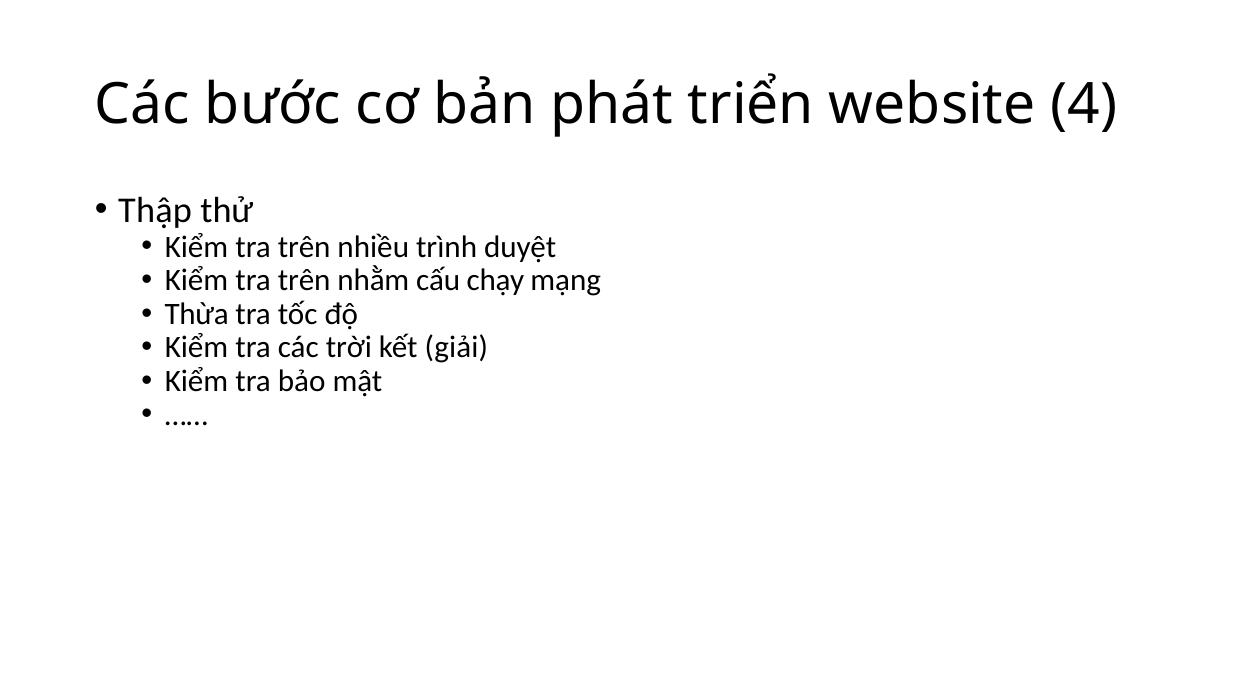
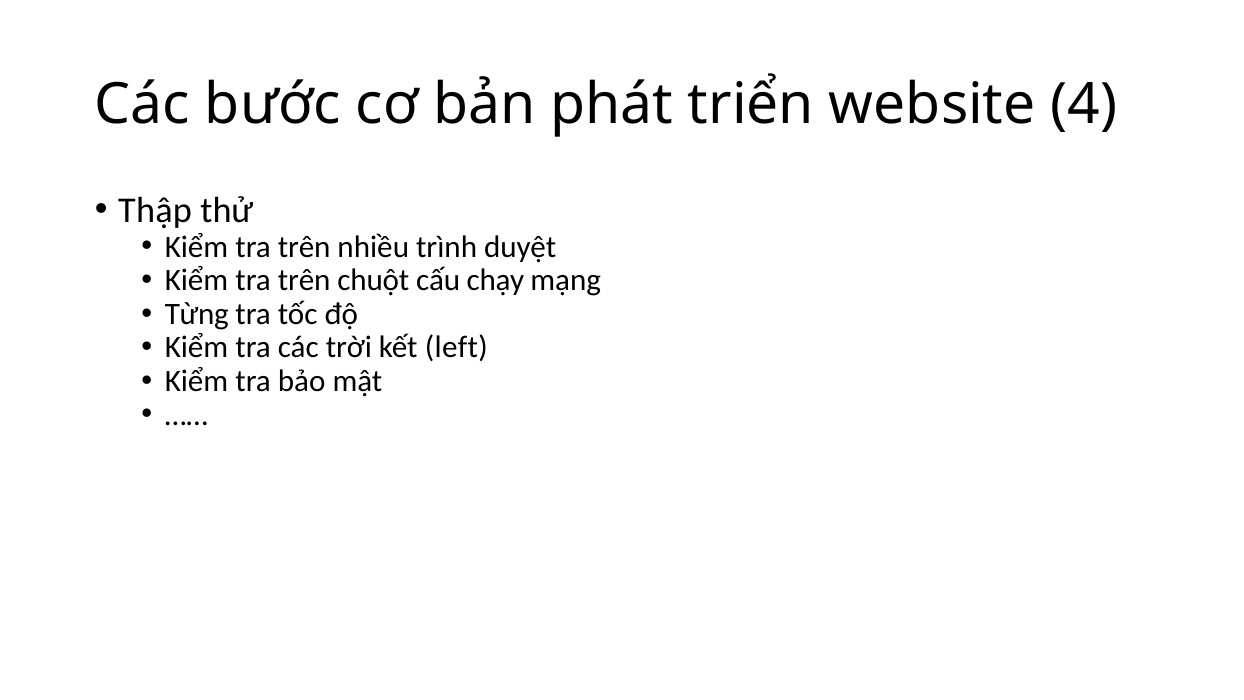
nhằm: nhằm -> chuột (373, 280)
Thừa: Thừa -> Từng (197, 314)
giải: giải -> left (456, 347)
